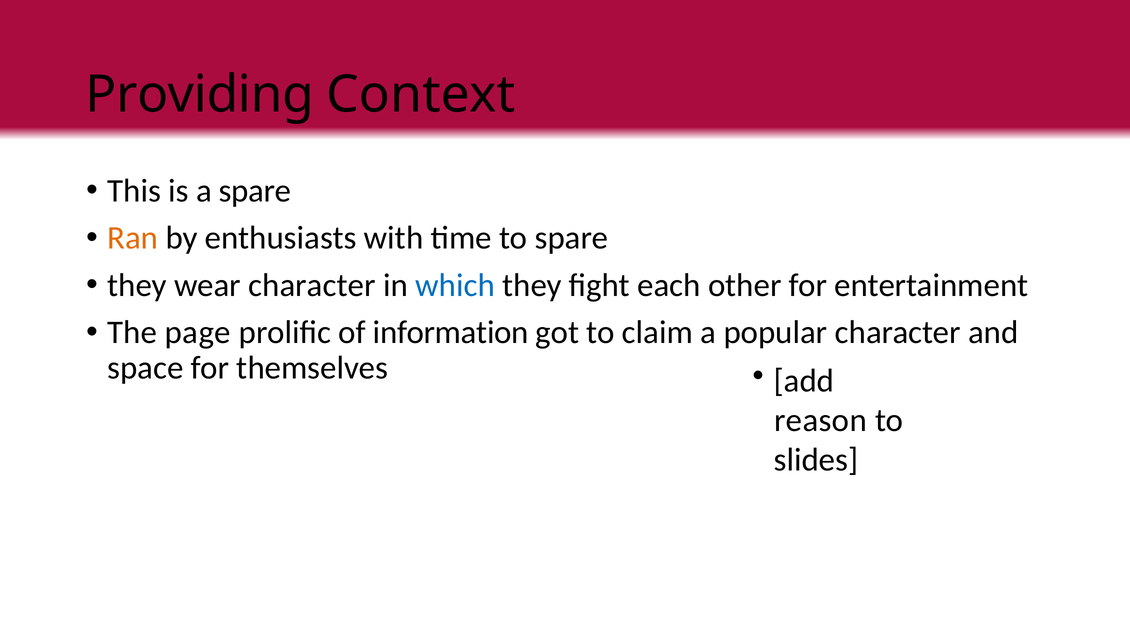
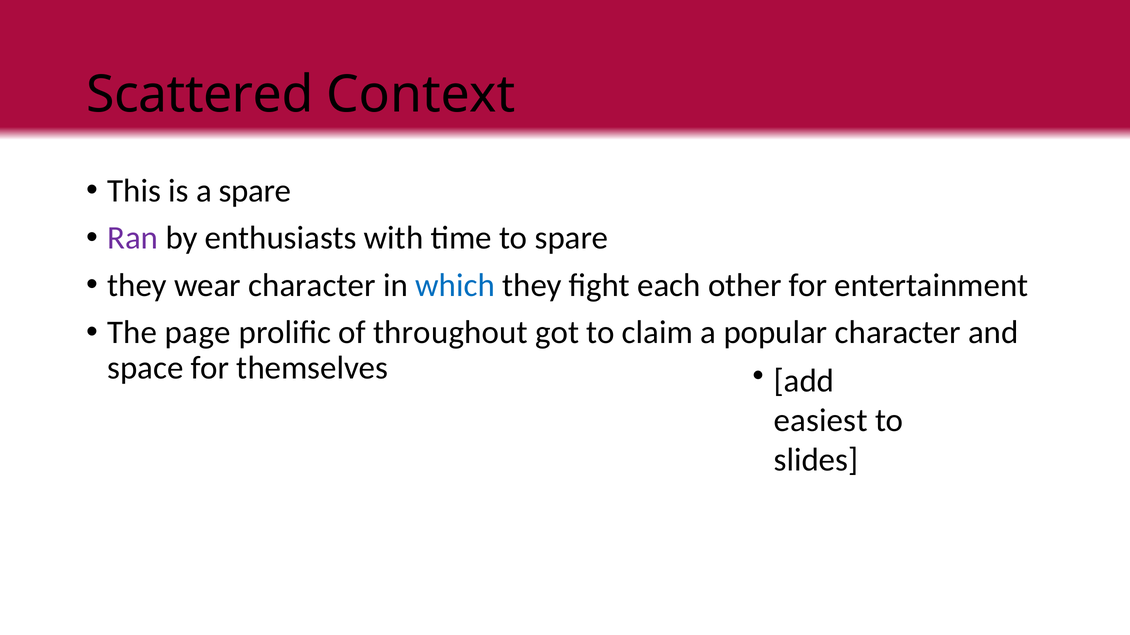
Providing: Providing -> Scattered (200, 95)
Ran colour: orange -> purple (133, 238)
information: information -> throughout (450, 333)
reason: reason -> easiest (821, 421)
